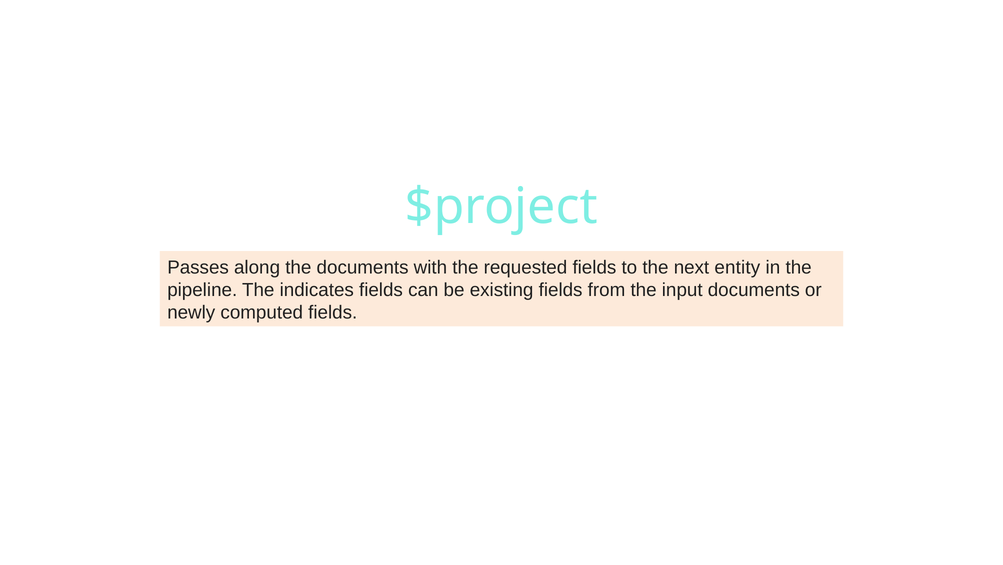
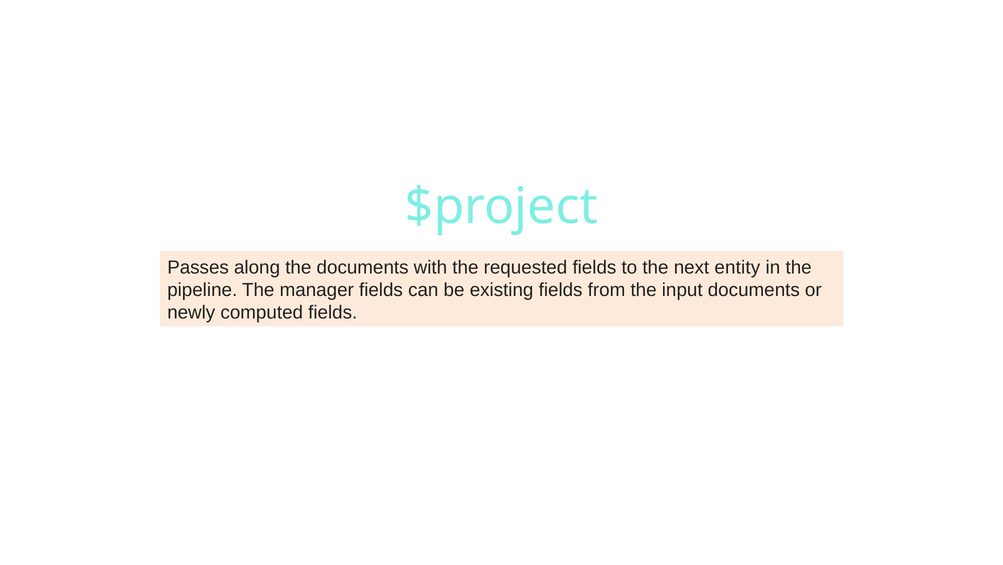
indicates: indicates -> manager (317, 290)
